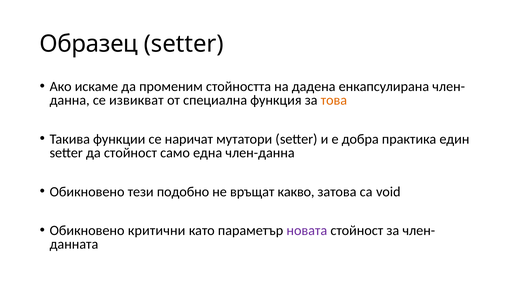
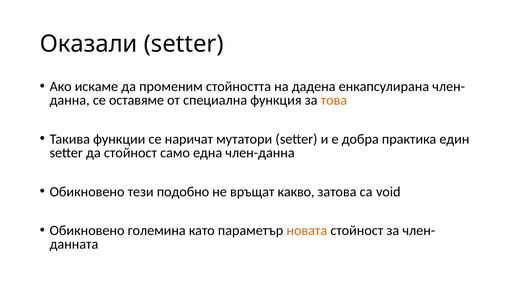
Образец: Образец -> Оказали (89, 44)
извикват: извикват -> оставяме (137, 100)
критични: критични -> големина (157, 230)
новата colour: purple -> orange (307, 230)
